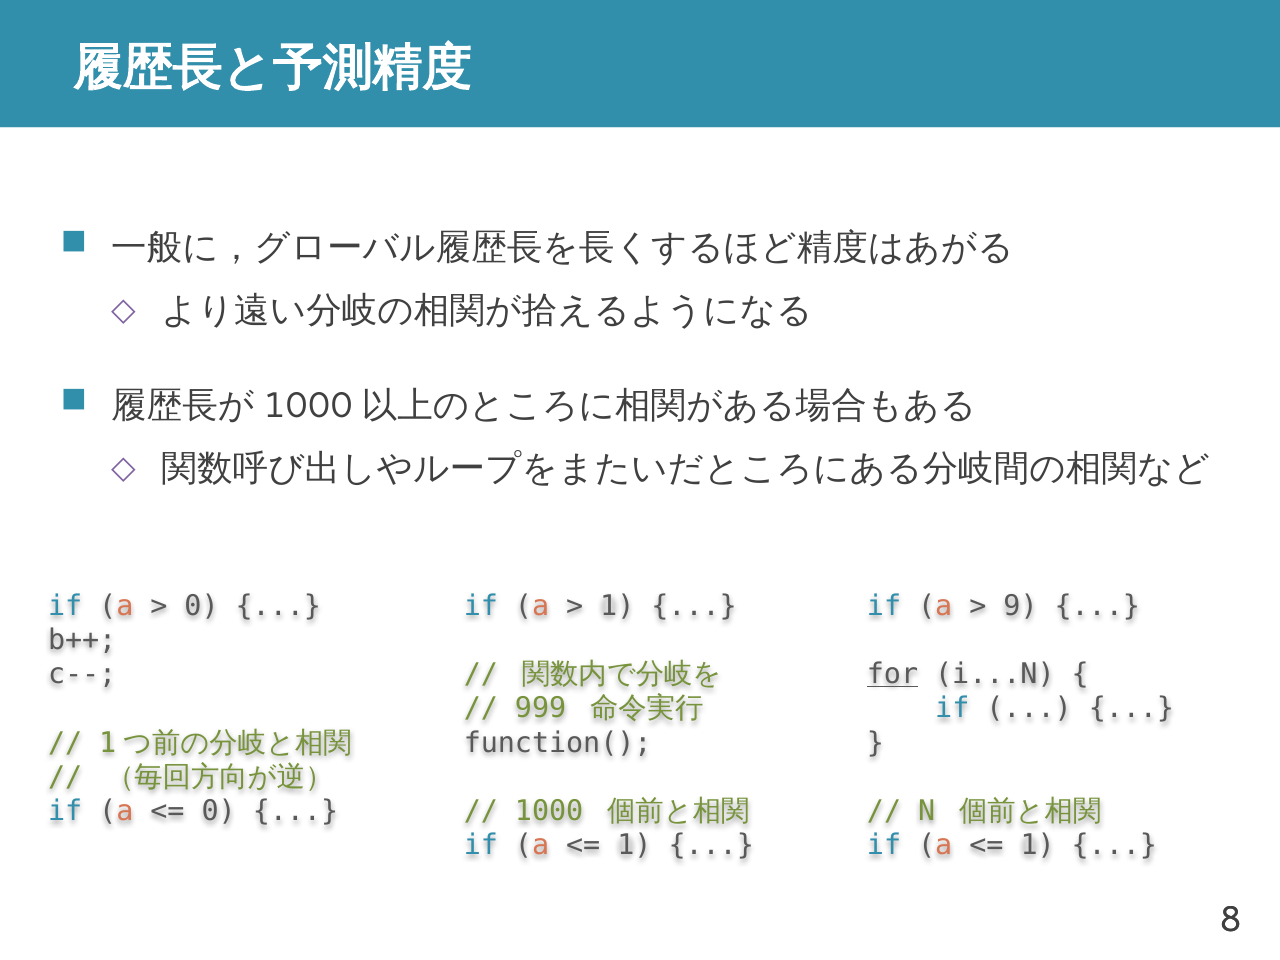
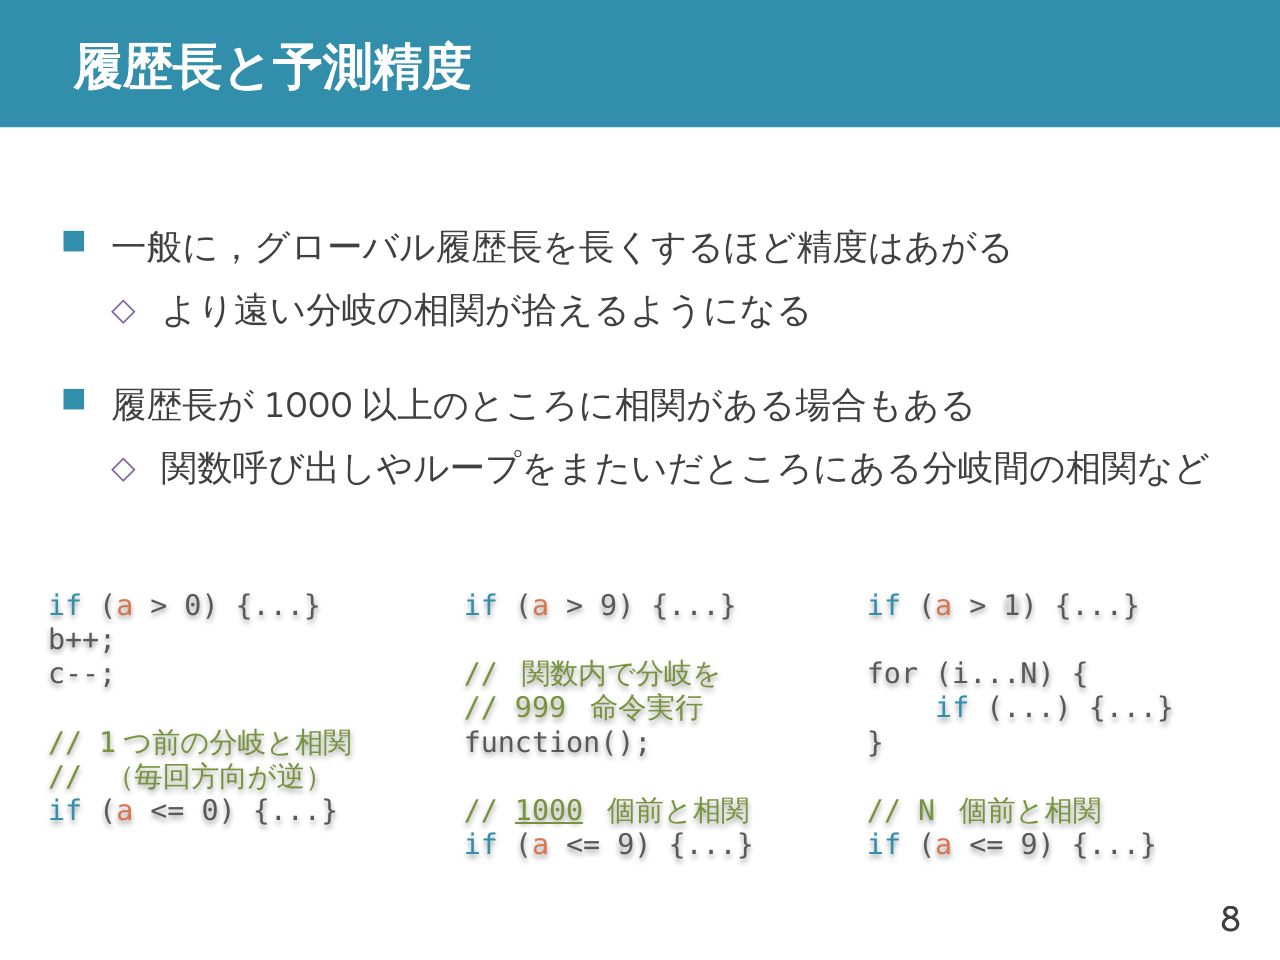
1: 1 -> 9 (617, 606)
9: 9 -> 1 (1021, 606)
for underline: present -> none (893, 674)
1000 underline: none -> present (549, 811)
1: 1 -> 9 (634, 845)
1: 1 -> 9 (1038, 845)
